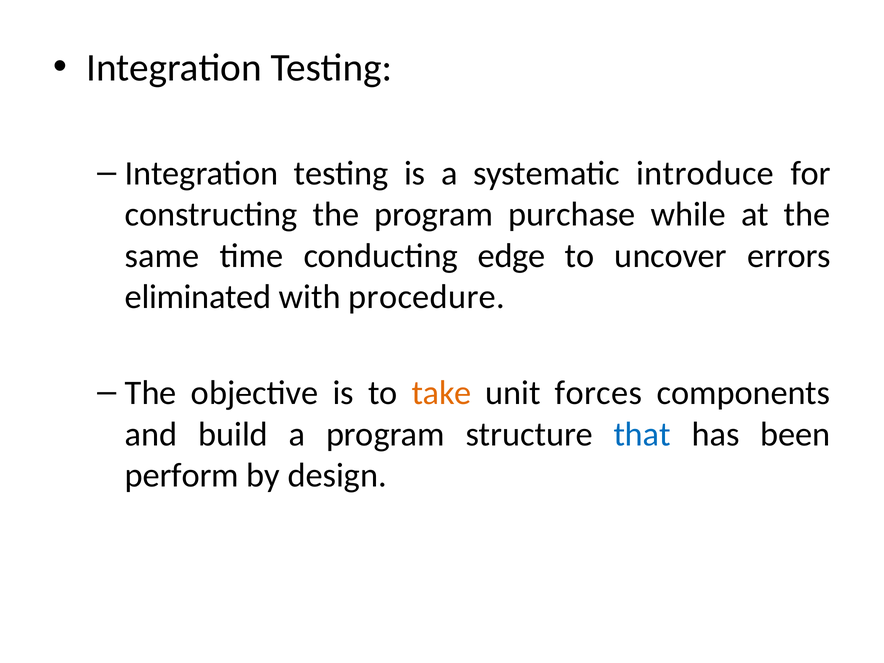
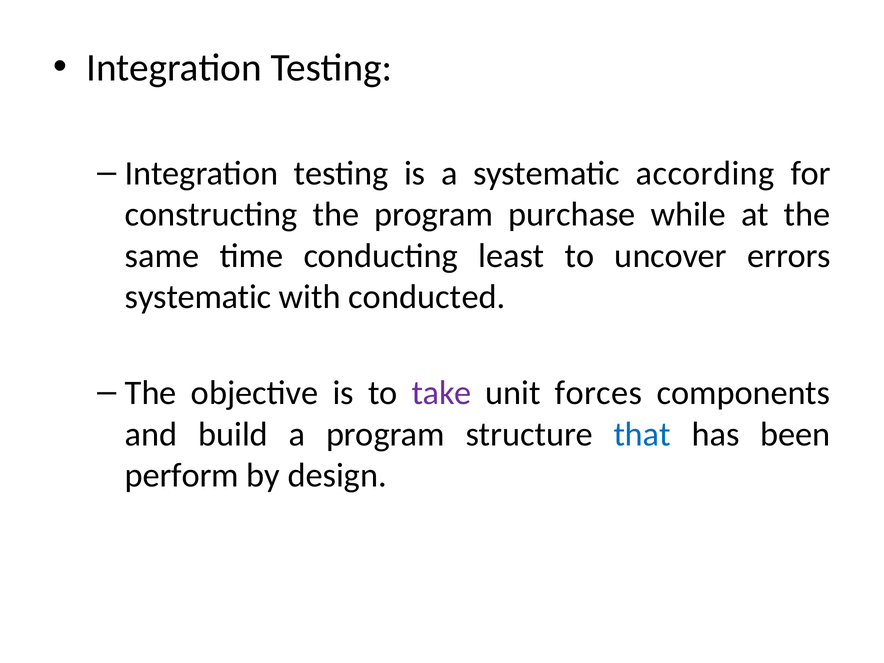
introduce: introduce -> according (705, 173)
edge: edge -> least (511, 256)
eliminated: eliminated -> systematic (198, 297)
procedure: procedure -> conducted (427, 297)
take colour: orange -> purple (442, 393)
